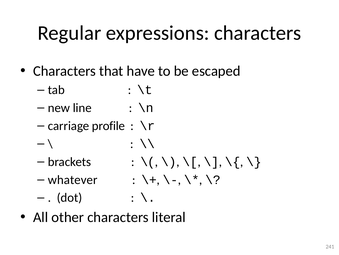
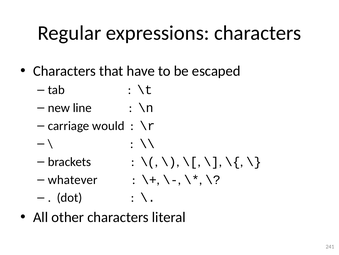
profile: profile -> would (108, 126)
